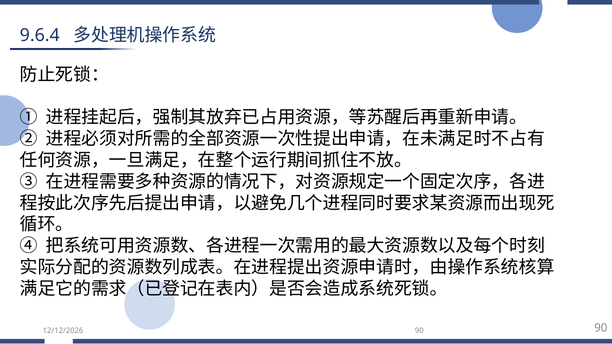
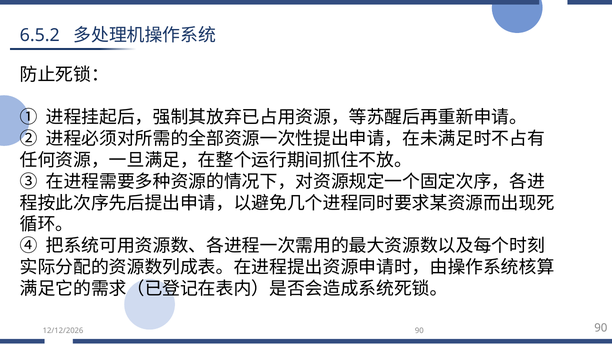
9.6.4: 9.6.4 -> 6.5.2 (40, 35)
